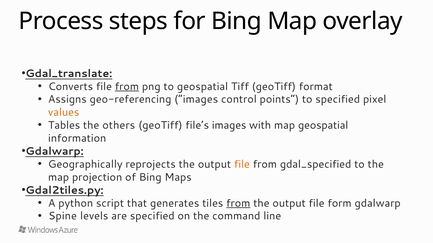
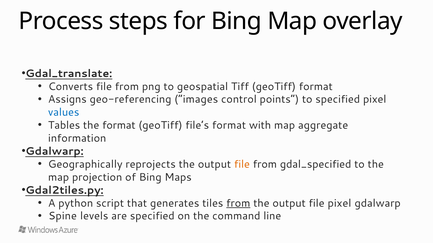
from underline: present -> none (127, 87)
values colour: orange -> blue (64, 113)
the others: others -> format (119, 126)
file’s images: images -> format (229, 126)
map geospatial: geospatial -> aggregate (323, 126)
file form: form -> pixel (340, 204)
